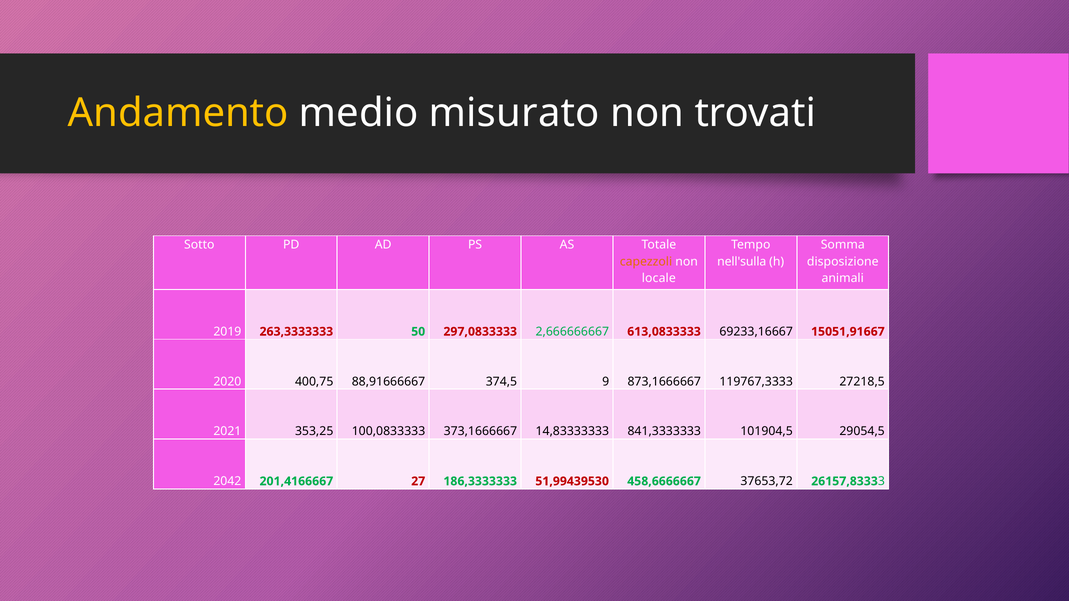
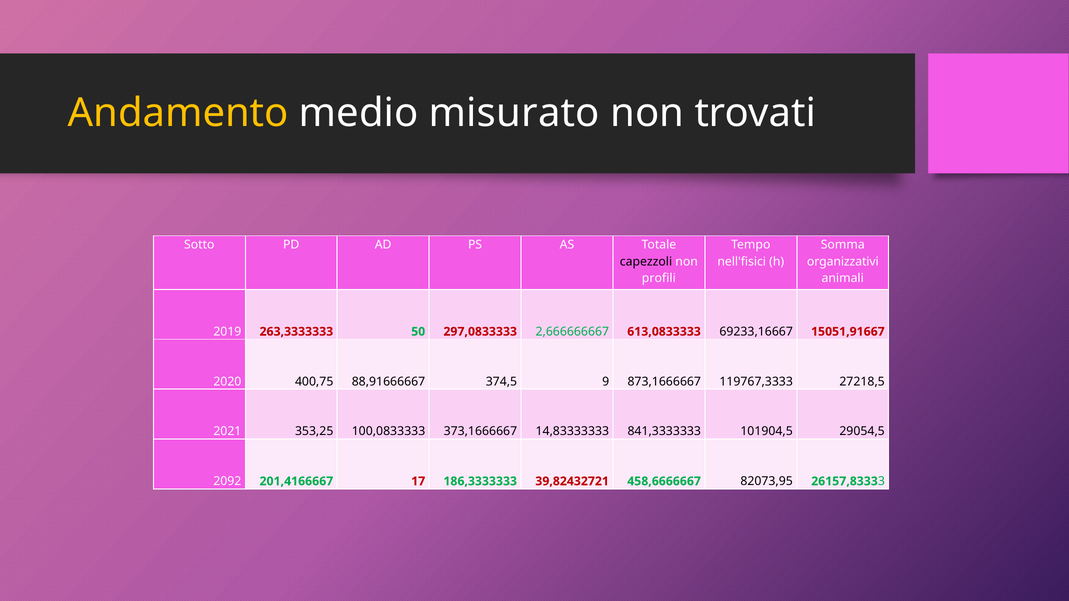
capezzoli colour: orange -> black (646, 262)
nell'sulla: nell'sulla -> nell'fisici (742, 262)
disposizione: disposizione -> organizzativi (843, 262)
locale: locale -> profili (659, 278)
2042: 2042 -> 2092 (227, 481)
27: 27 -> 17 (418, 481)
51,99439530: 51,99439530 -> 39,82432721 (572, 481)
37653,72: 37653,72 -> 82073,95 (767, 481)
